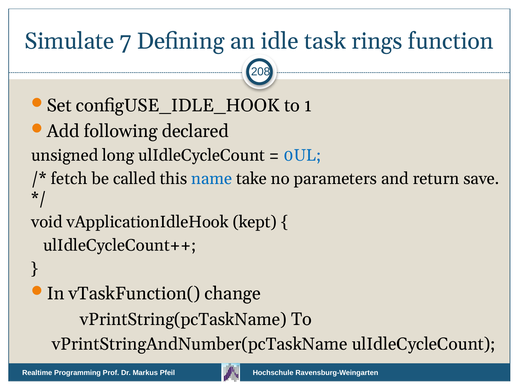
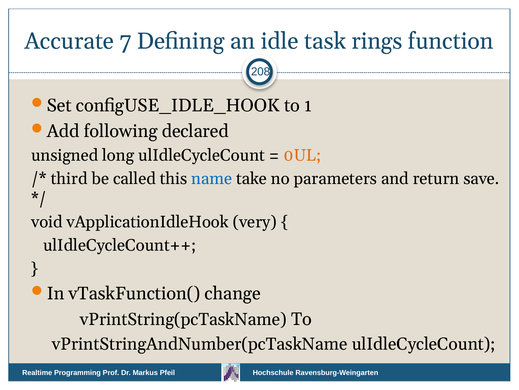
Simulate: Simulate -> Accurate (69, 41)
0UL colour: blue -> orange (302, 155)
fetch: fetch -> third (69, 178)
kept: kept -> very (255, 222)
